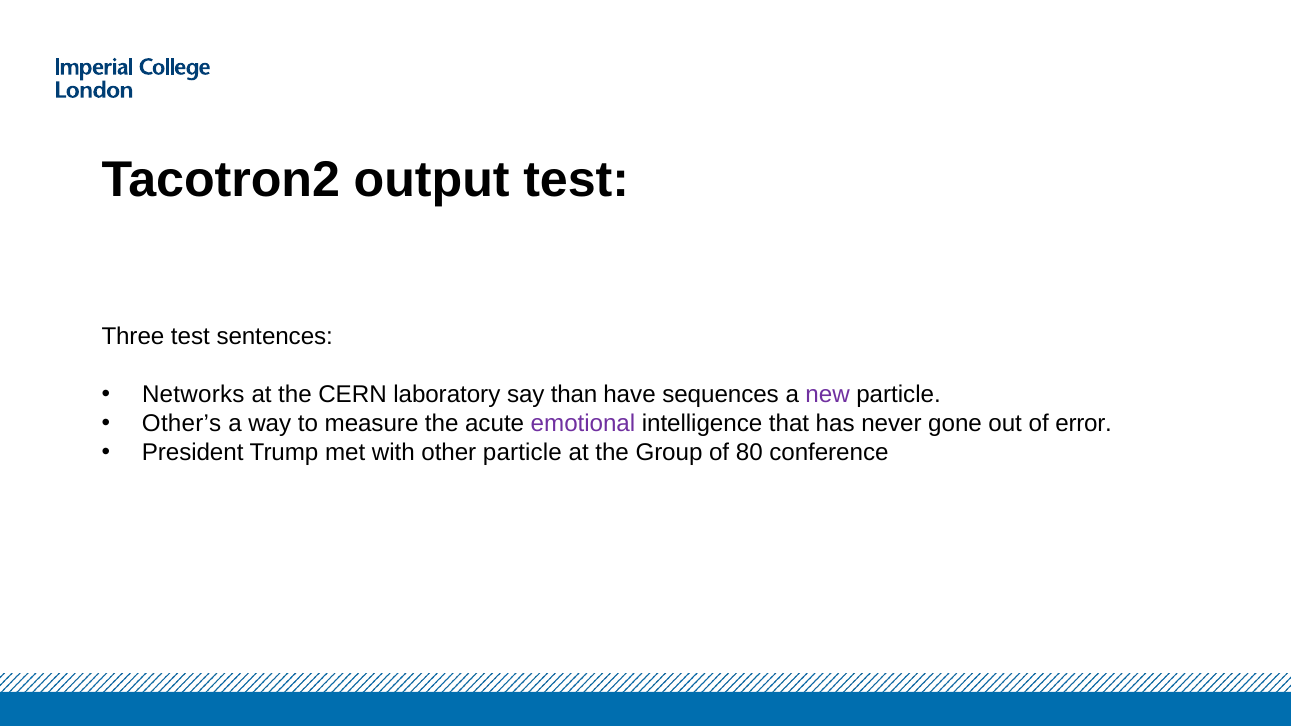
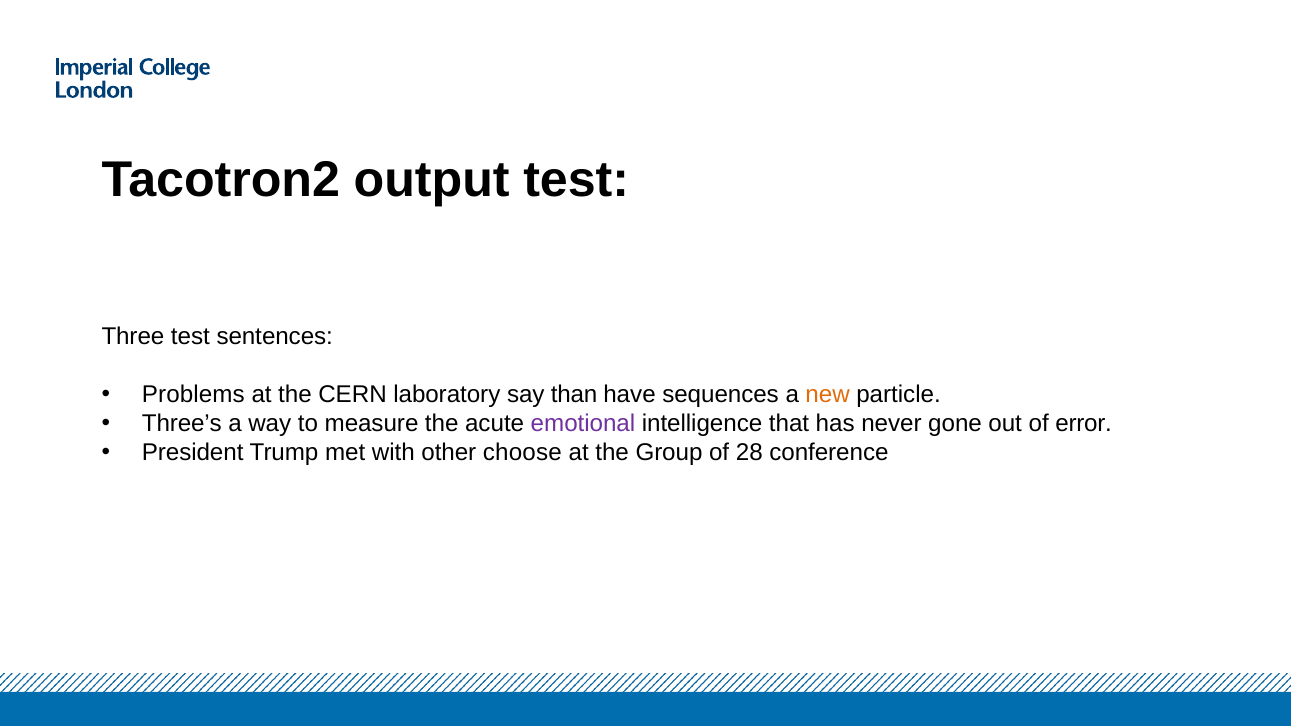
Networks: Networks -> Problems (193, 395)
new colour: purple -> orange (828, 395)
Other’s: Other’s -> Three’s (182, 424)
other particle: particle -> choose (522, 453)
80: 80 -> 28 (749, 453)
